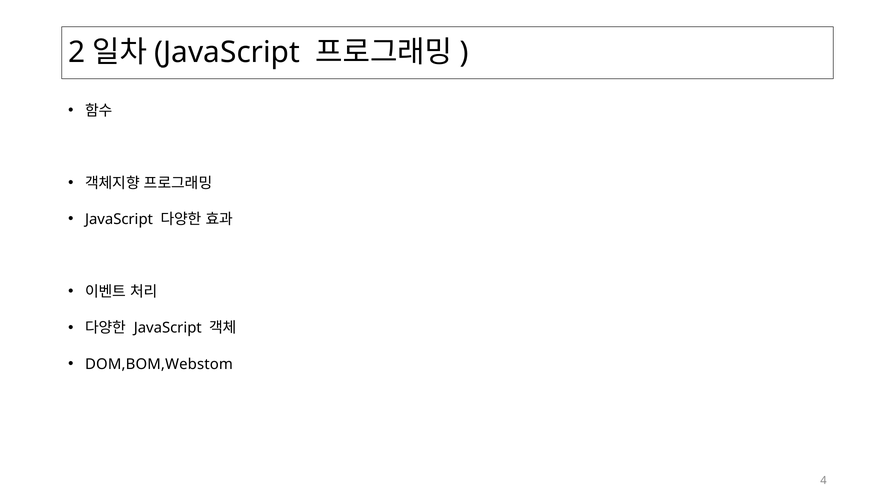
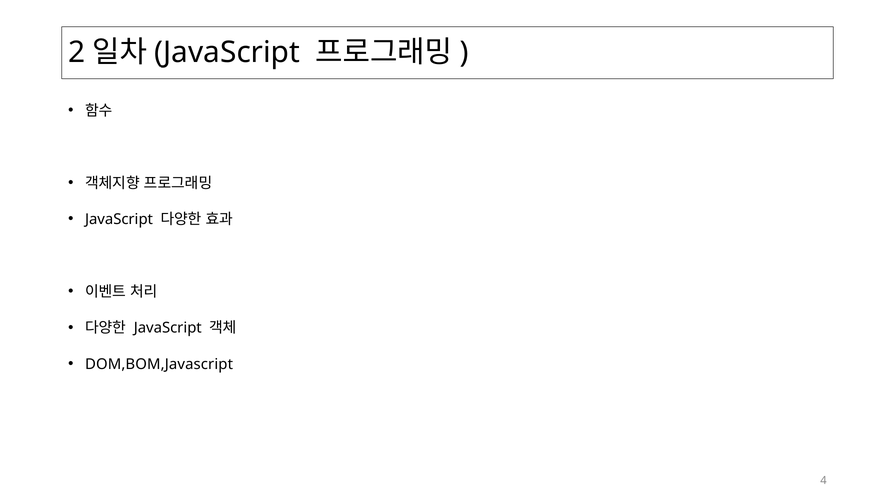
DOM,BOM,Webstom: DOM,BOM,Webstom -> DOM,BOM,Javascript (159, 364)
